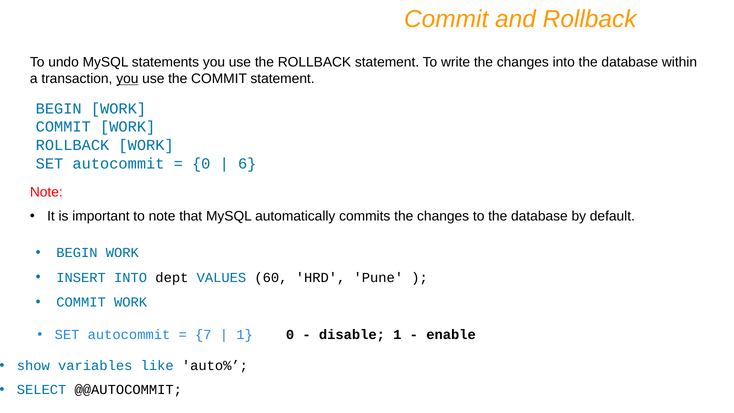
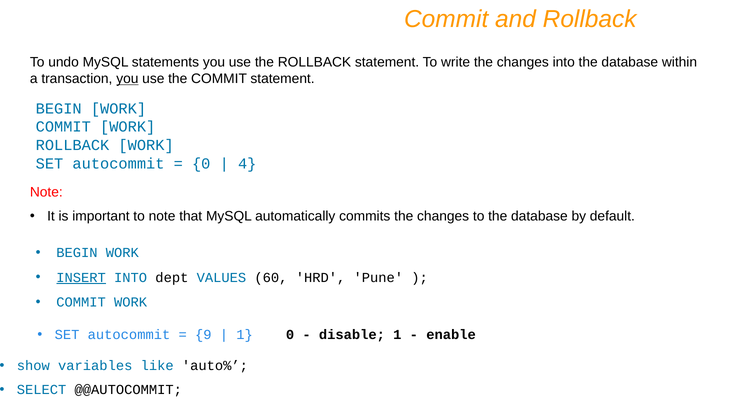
6: 6 -> 4 (247, 164)
INSERT underline: none -> present (81, 277)
7: 7 -> 9 (203, 335)
